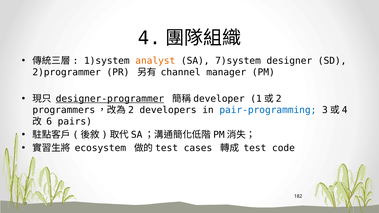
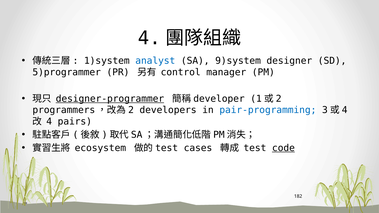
analyst colour: orange -> blue (155, 61)
7)system: 7)system -> 9)system (238, 61)
2)programmer: 2)programmer -> 5)programmer (67, 72)
channel: channel -> control (181, 72)
6: 6 -> 4 (49, 122)
code underline: none -> present (283, 148)
